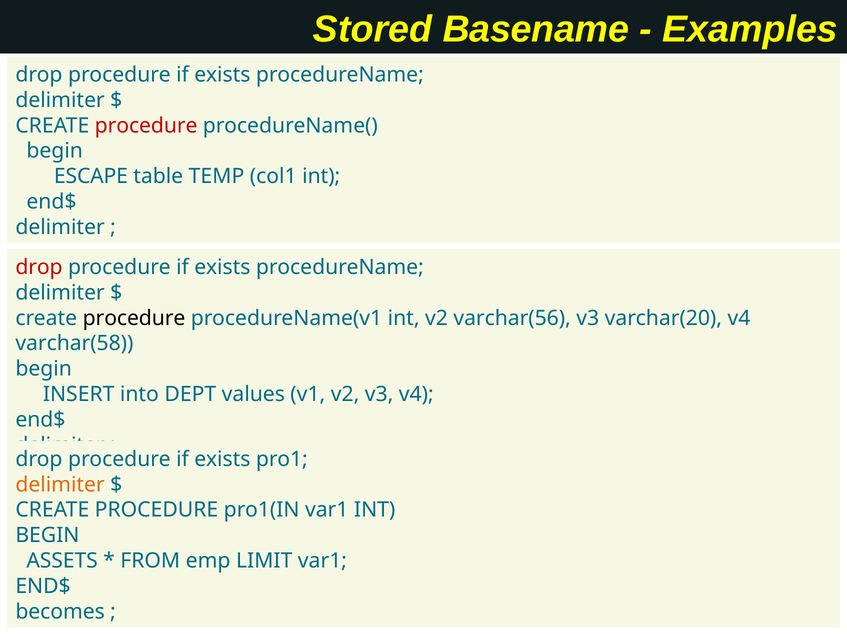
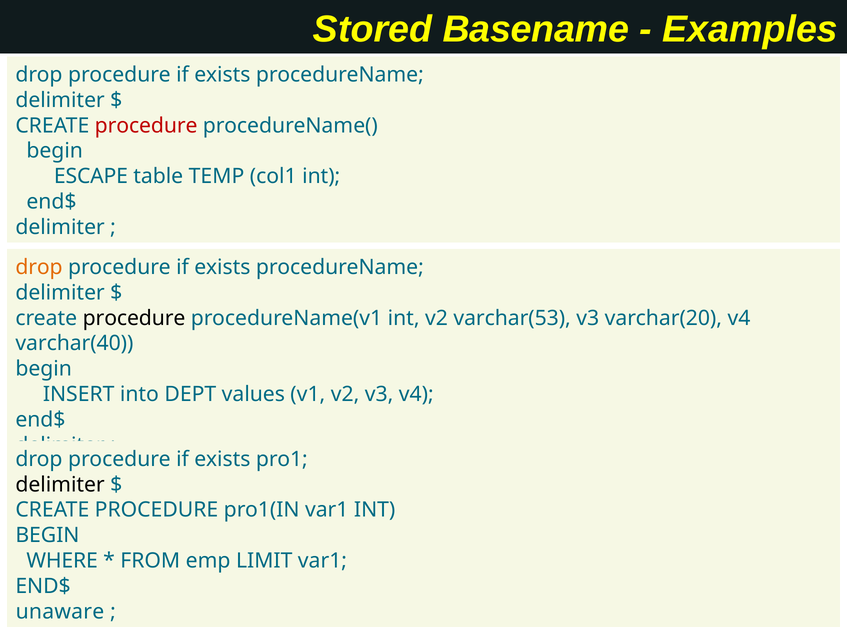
drop colour: red -> orange (39, 267)
varchar(56: varchar(56 -> varchar(53 (512, 318)
varchar(58: varchar(58 -> varchar(40 (74, 344)
delimiter colour: orange -> black (60, 485)
ASSETS: ASSETS -> WHERE (62, 561)
becomes: becomes -> unaware (60, 612)
